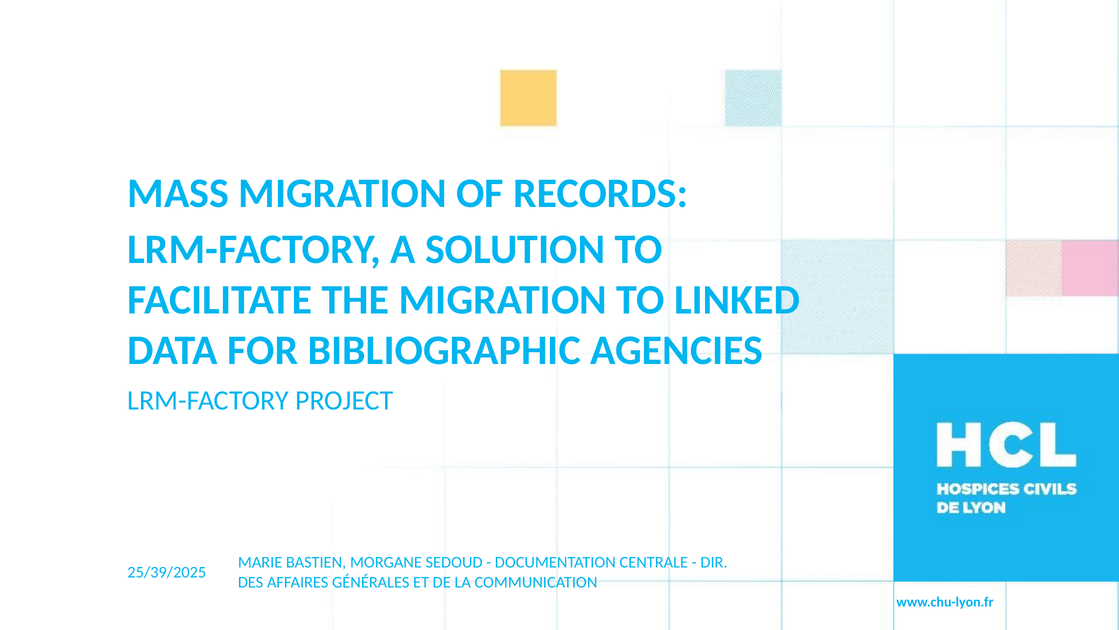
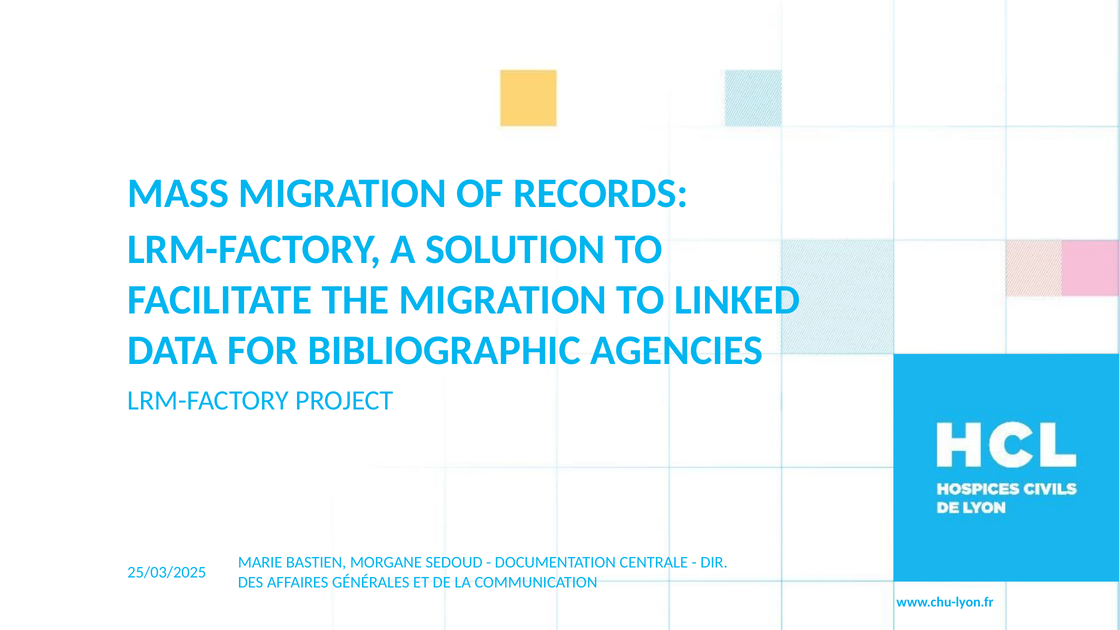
25/39/2025: 25/39/2025 -> 25/03/2025 (167, 572)
